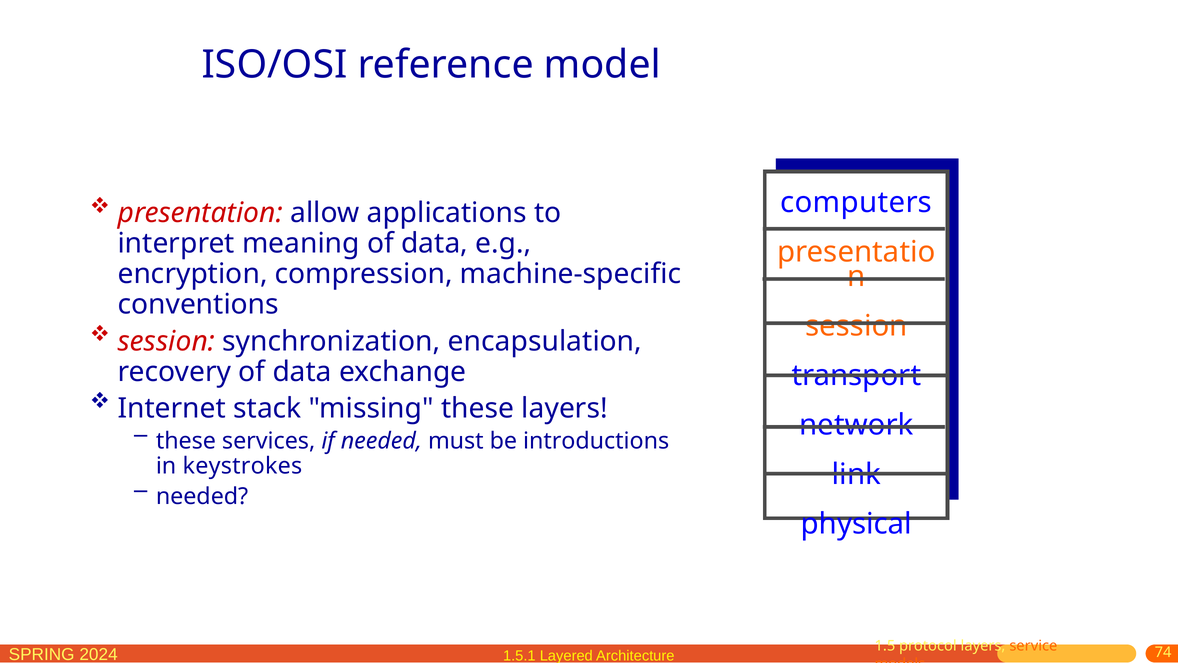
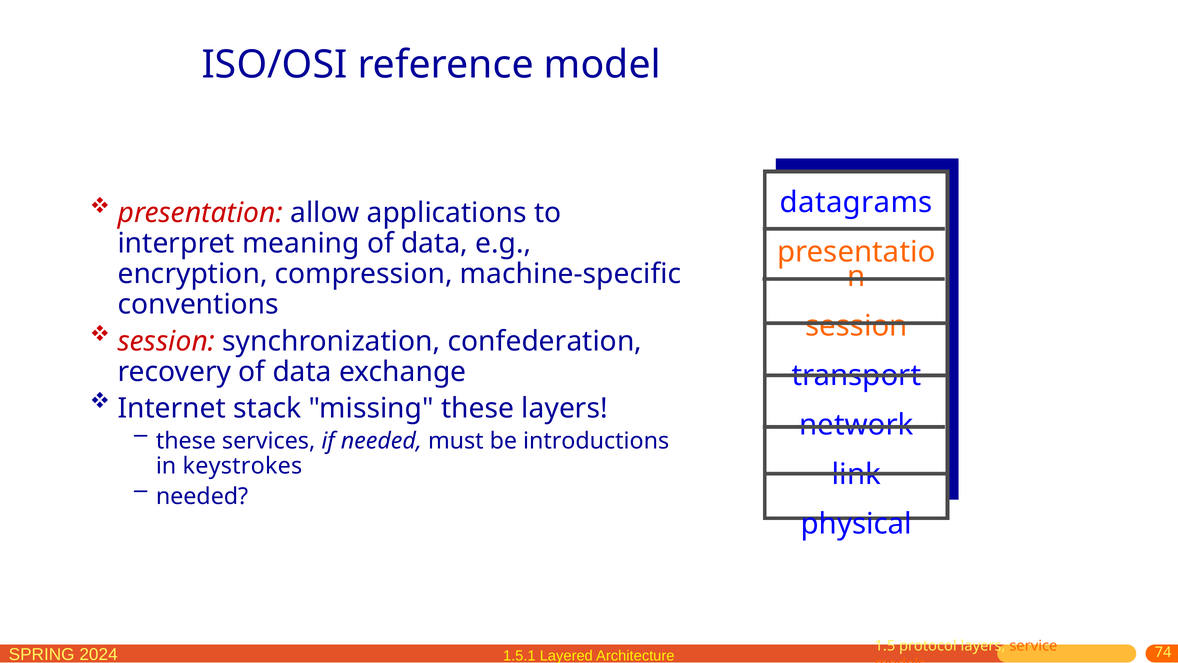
computers: computers -> datagrams (856, 202)
encapsulation: encapsulation -> confederation (545, 341)
